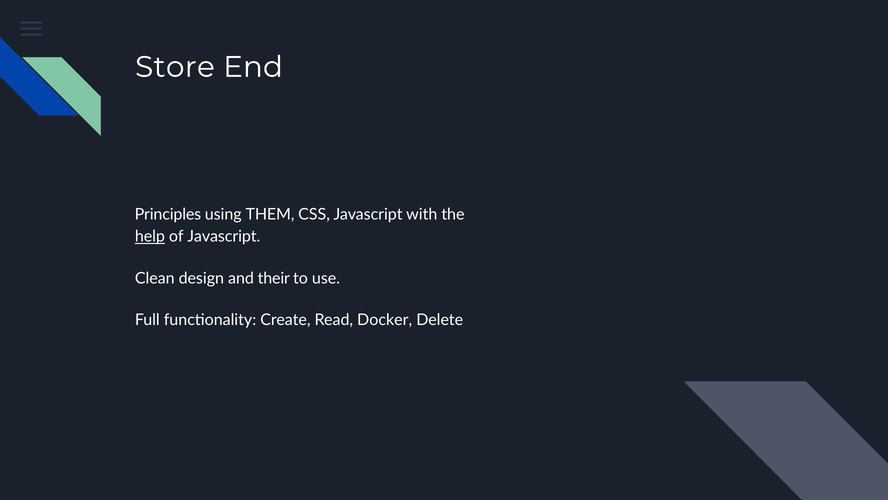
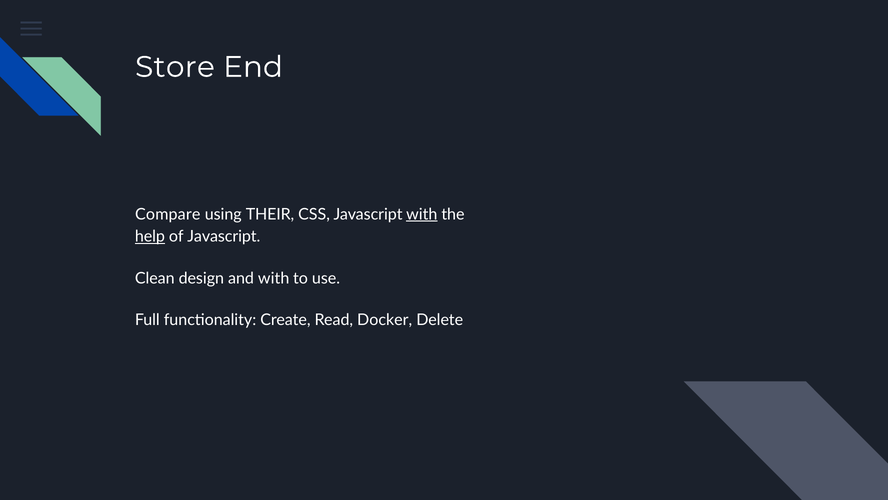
Principles: Principles -> Compare (168, 214)
THEM: THEM -> THEIR (270, 214)
with underline: none -> present (422, 214)
and their: their -> with (274, 278)
